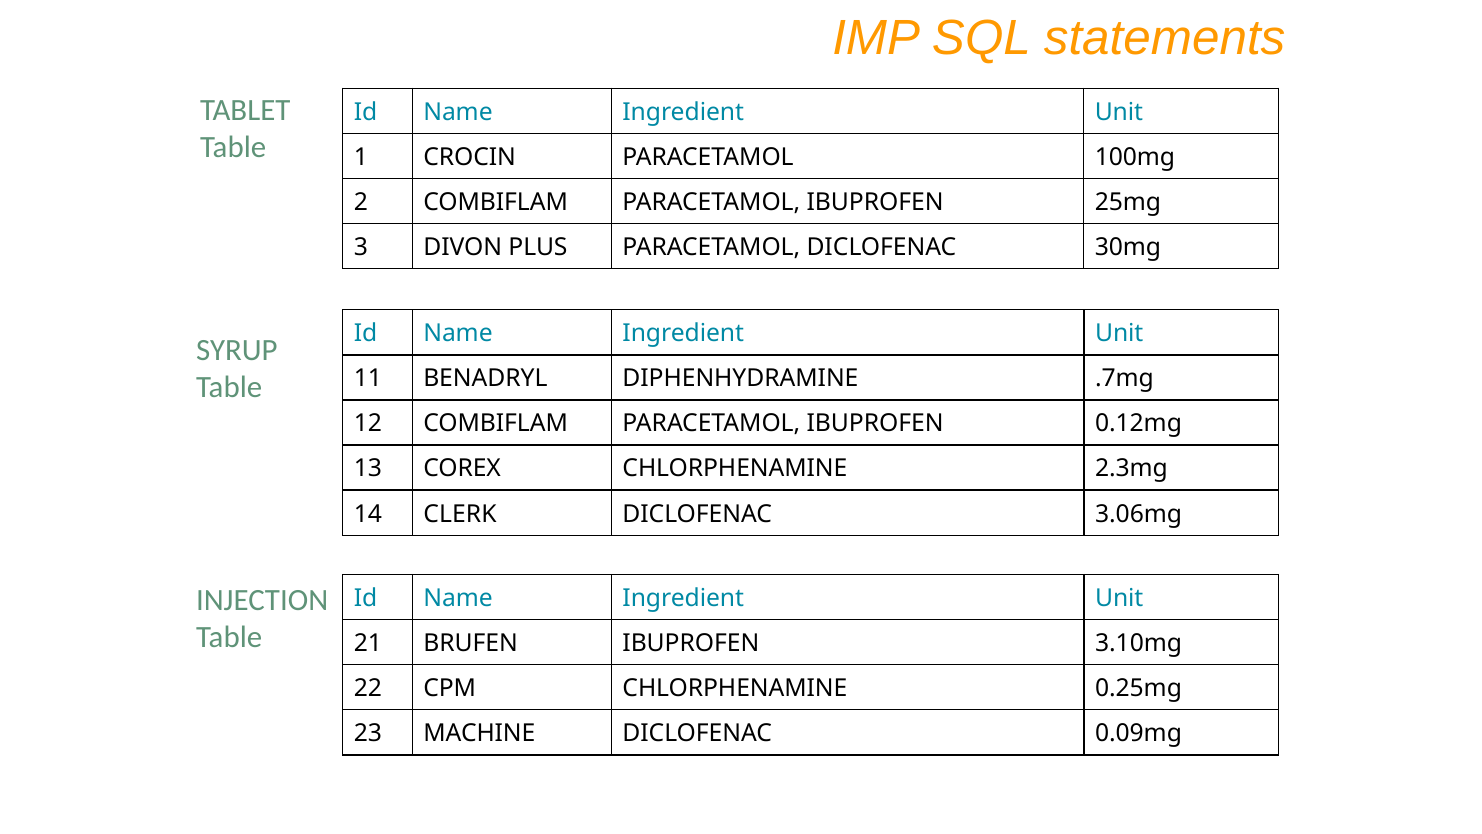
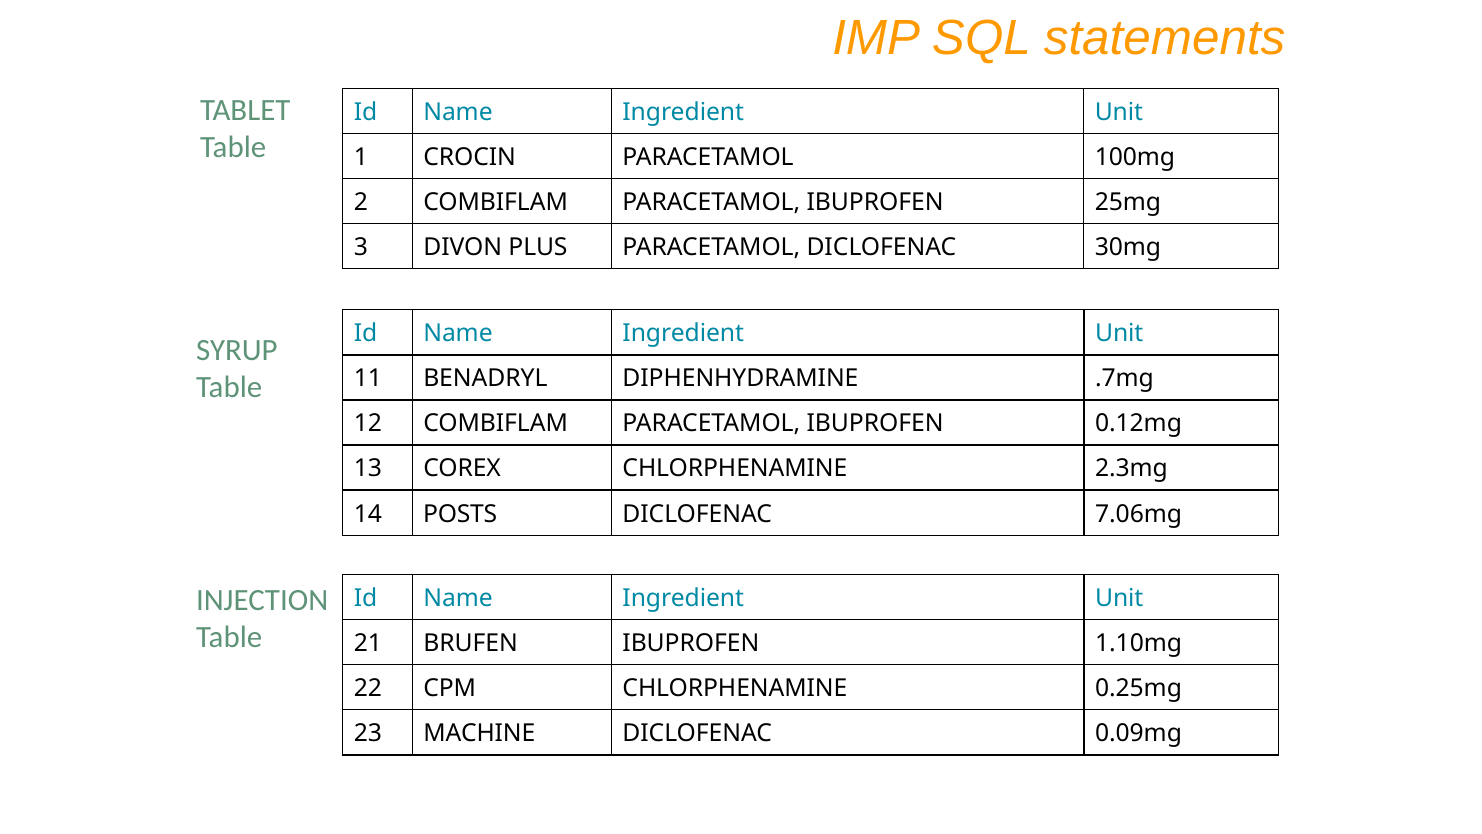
CLERK: CLERK -> POSTS (460, 514)
3.06mg: 3.06mg -> 7.06mg (1139, 514)
3.10mg: 3.10mg -> 1.10mg (1139, 643)
